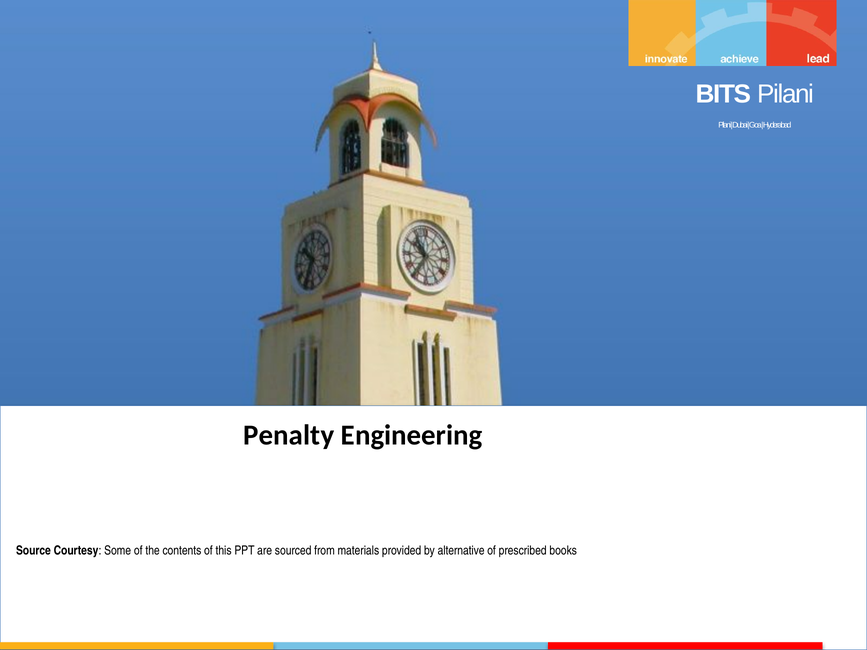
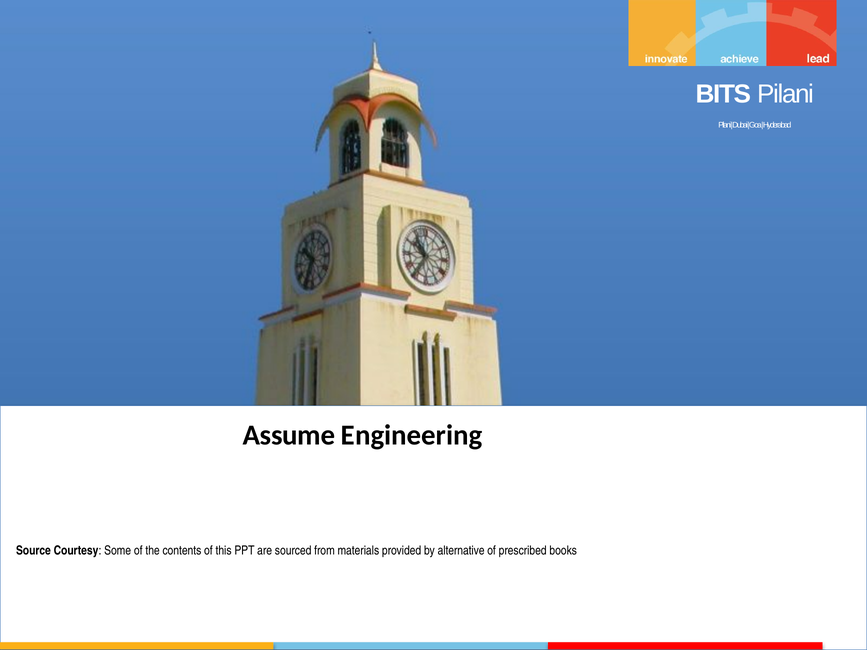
Penalty: Penalty -> Assume (289, 435)
